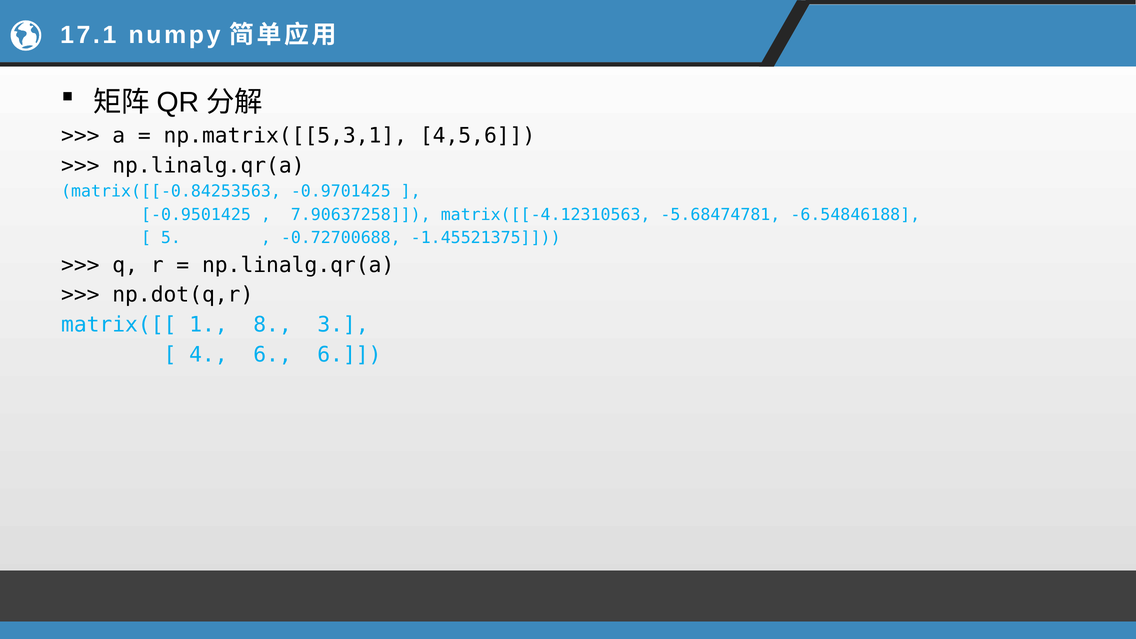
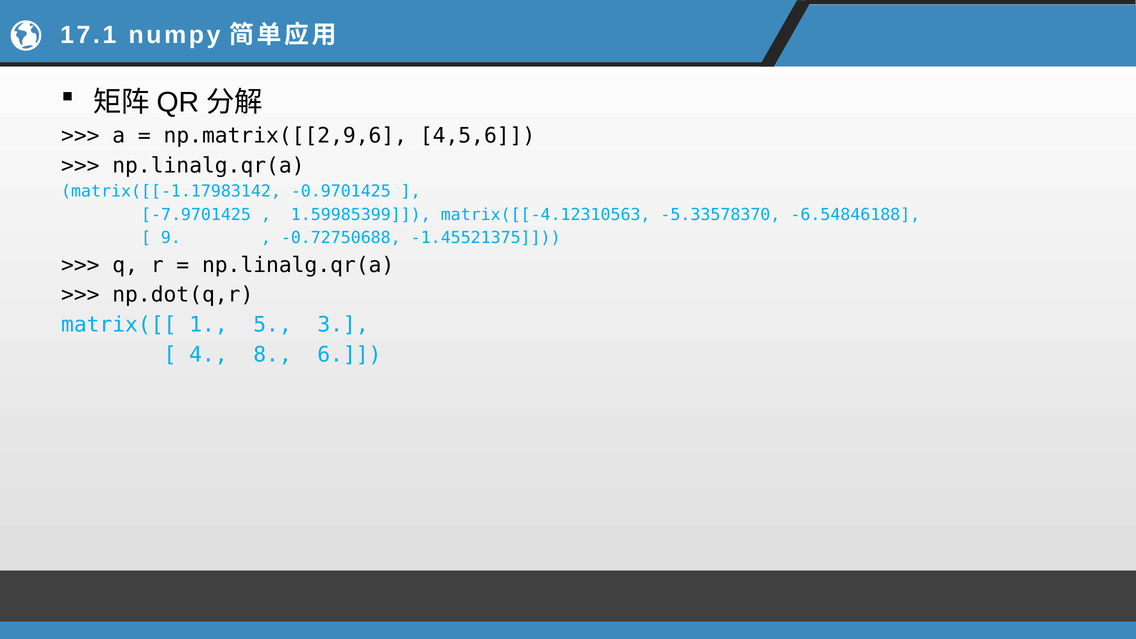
np.matrix([[5,3,1: np.matrix([[5,3,1 -> np.matrix([[2,9,6 (285, 136)
matrix([[-0.84253563: matrix([[-0.84253563 -> matrix([[-1.17983142 (171, 191)
-0.9501425: -0.9501425 -> -7.9701425 (196, 215)
7.90637258: 7.90637258 -> 1.59985399 (361, 215)
-5.68474781: -5.68474781 -> -5.33578370 (720, 215)
5: 5 -> 9 (171, 238)
-0.72700688: -0.72700688 -> -0.72750688 (341, 238)
8: 8 -> 5 (273, 325)
4 6: 6 -> 8 (273, 355)
